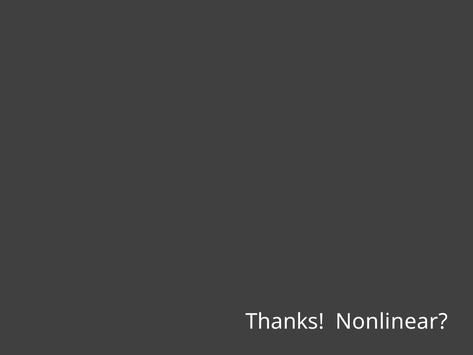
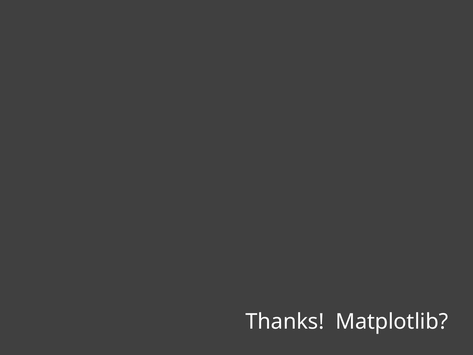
Nonlinear: Nonlinear -> Matplotlib (392, 322)
